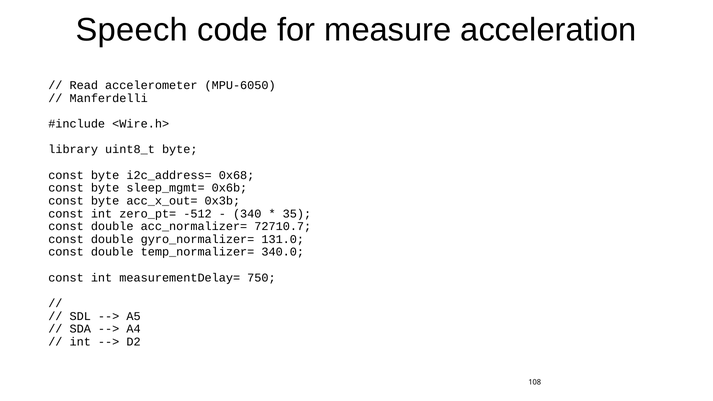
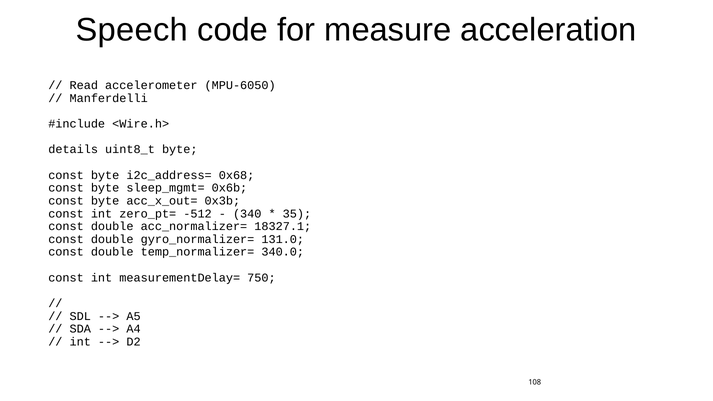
library: library -> details (73, 150)
72710.7: 72710.7 -> 18327.1 (283, 226)
